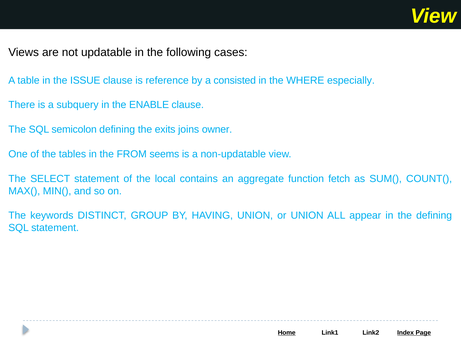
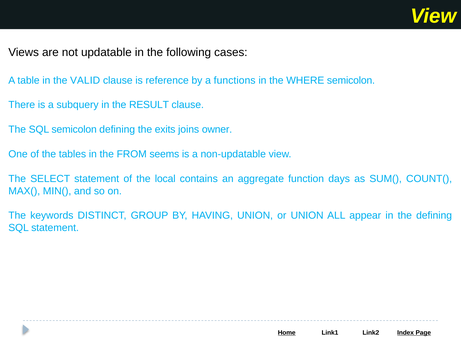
ISSUE: ISSUE -> VALID (85, 80)
consisted: consisted -> functions (235, 80)
WHERE especially: especially -> semicolon (351, 80)
ENABLE: ENABLE -> RESULT (149, 105)
fetch: fetch -> days (339, 179)
